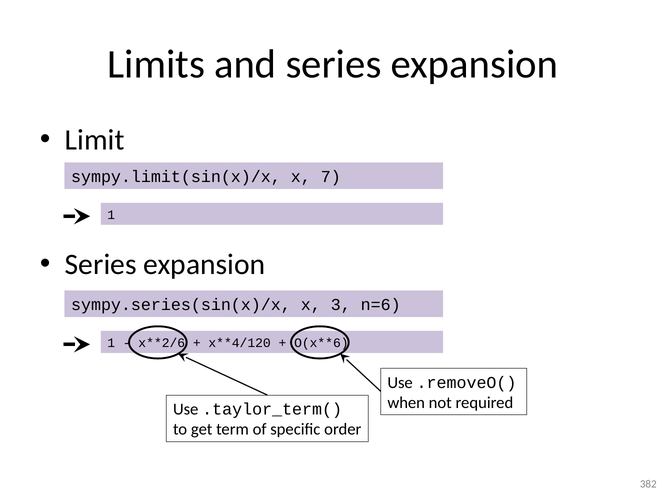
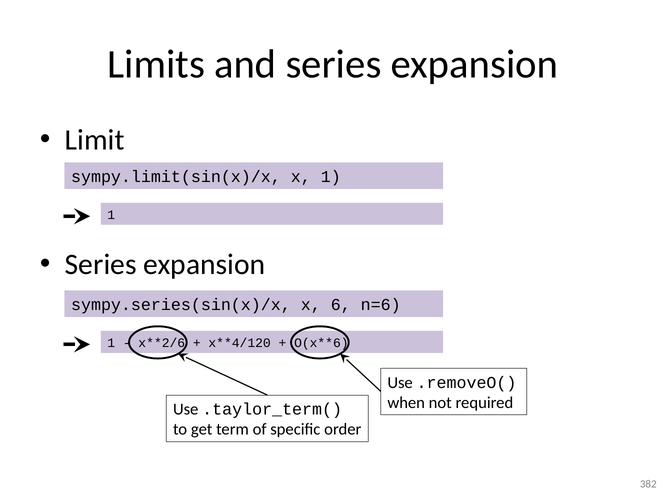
x 7: 7 -> 1 (331, 177)
3: 3 -> 6 (341, 305)
